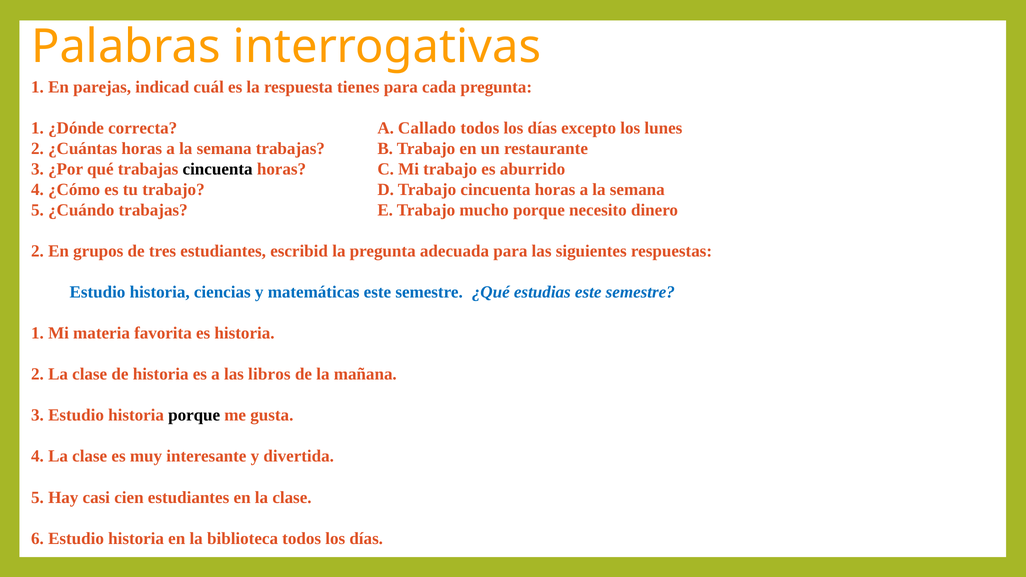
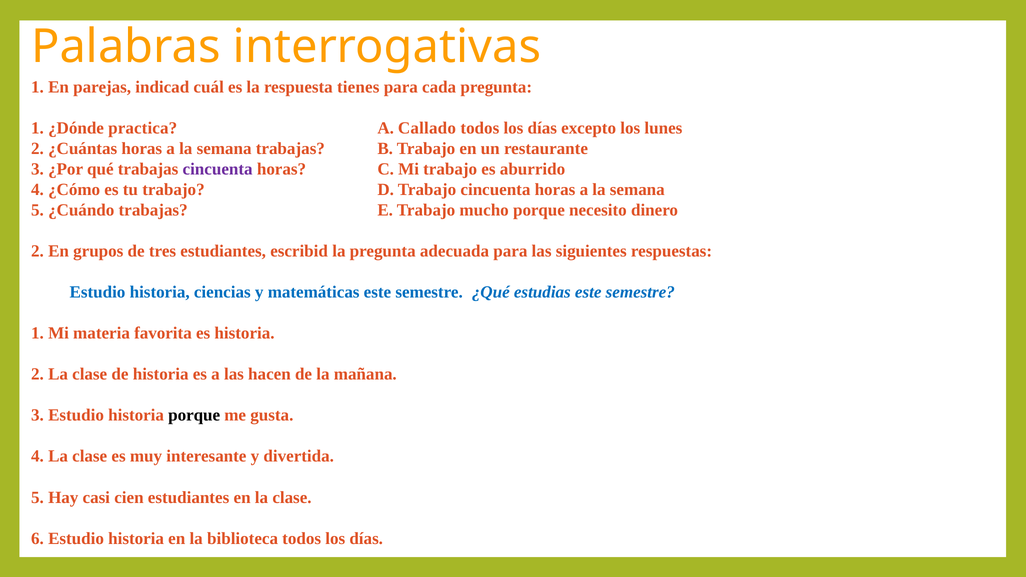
correcta: correcta -> practica (143, 128)
cincuenta colour: black -> purple (218, 169)
libros: libros -> hacen (269, 374)
